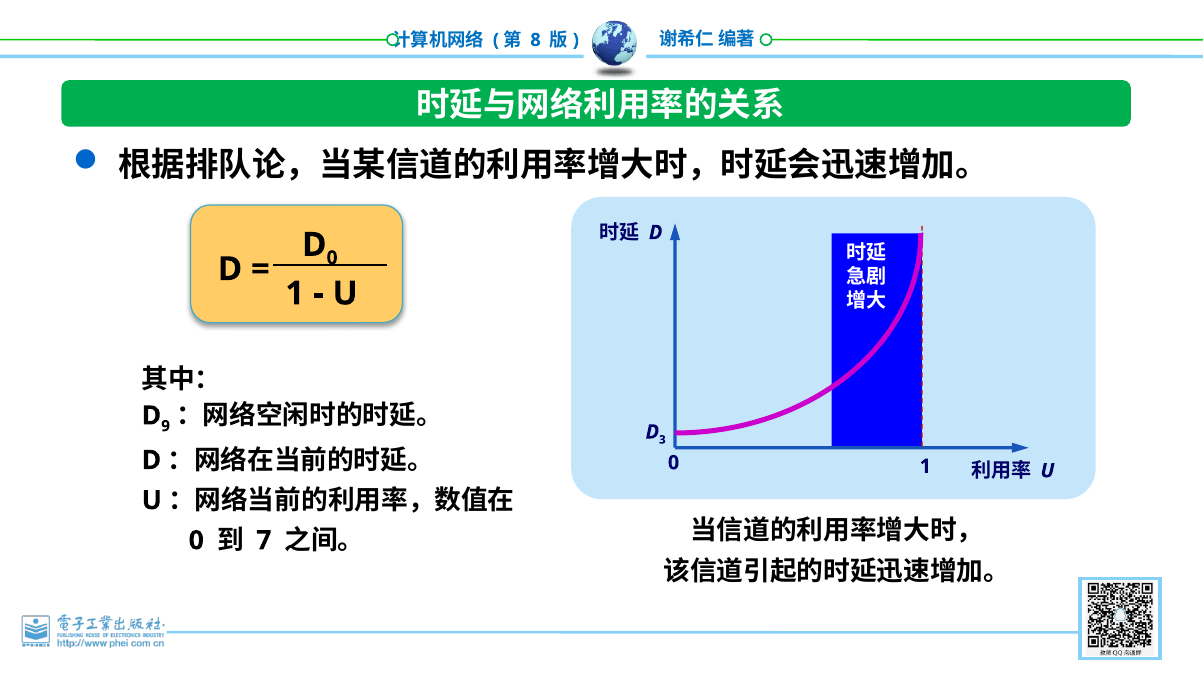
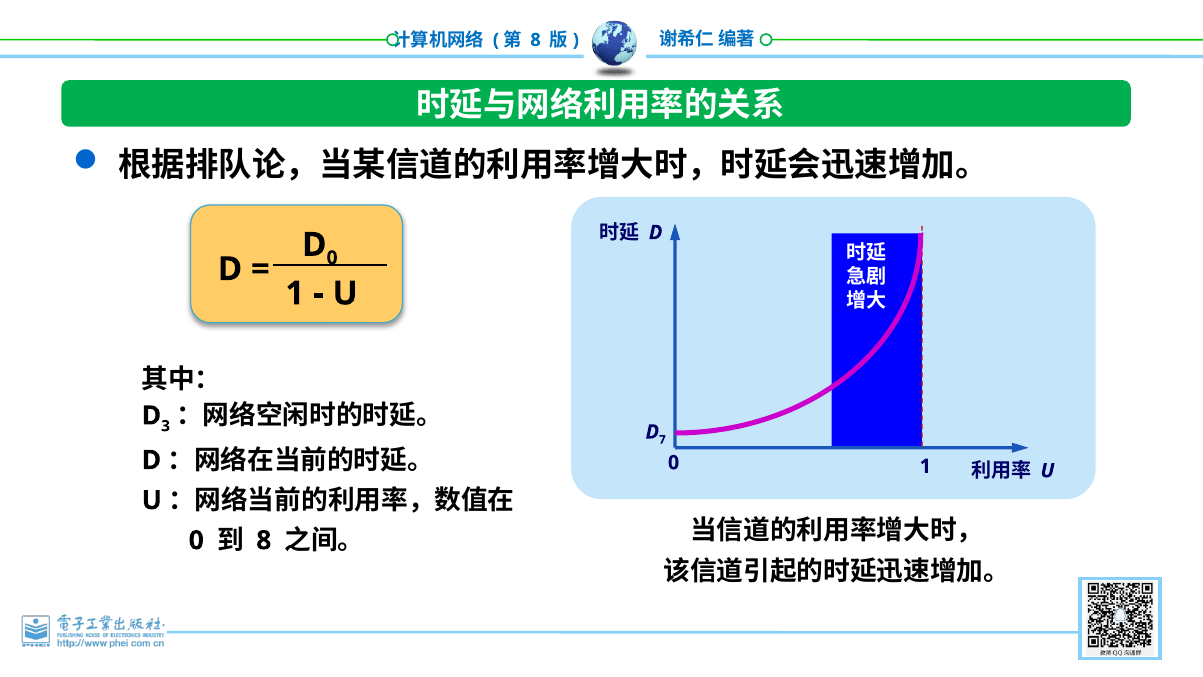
9: 9 -> 3 (166, 426)
3: 3 -> 7 (662, 440)
7: 7 -> 8 (264, 540)
